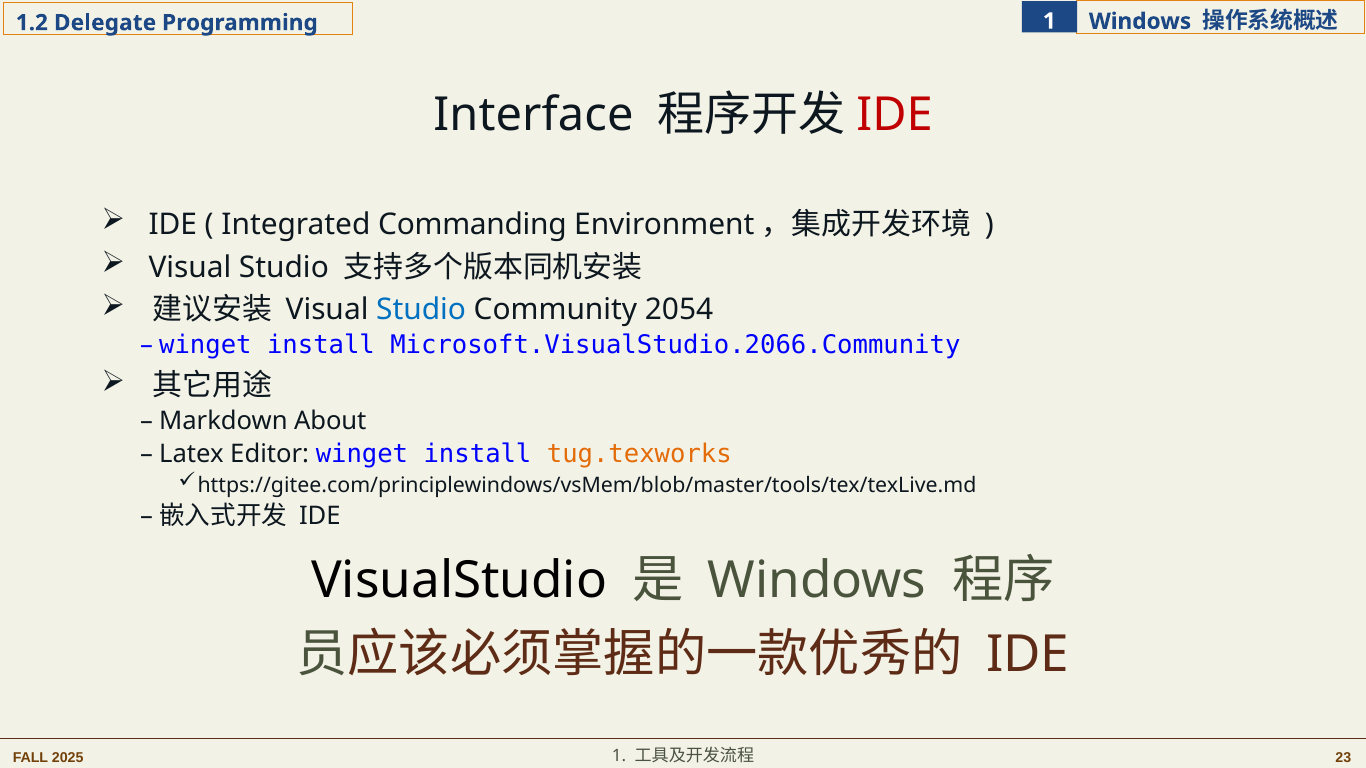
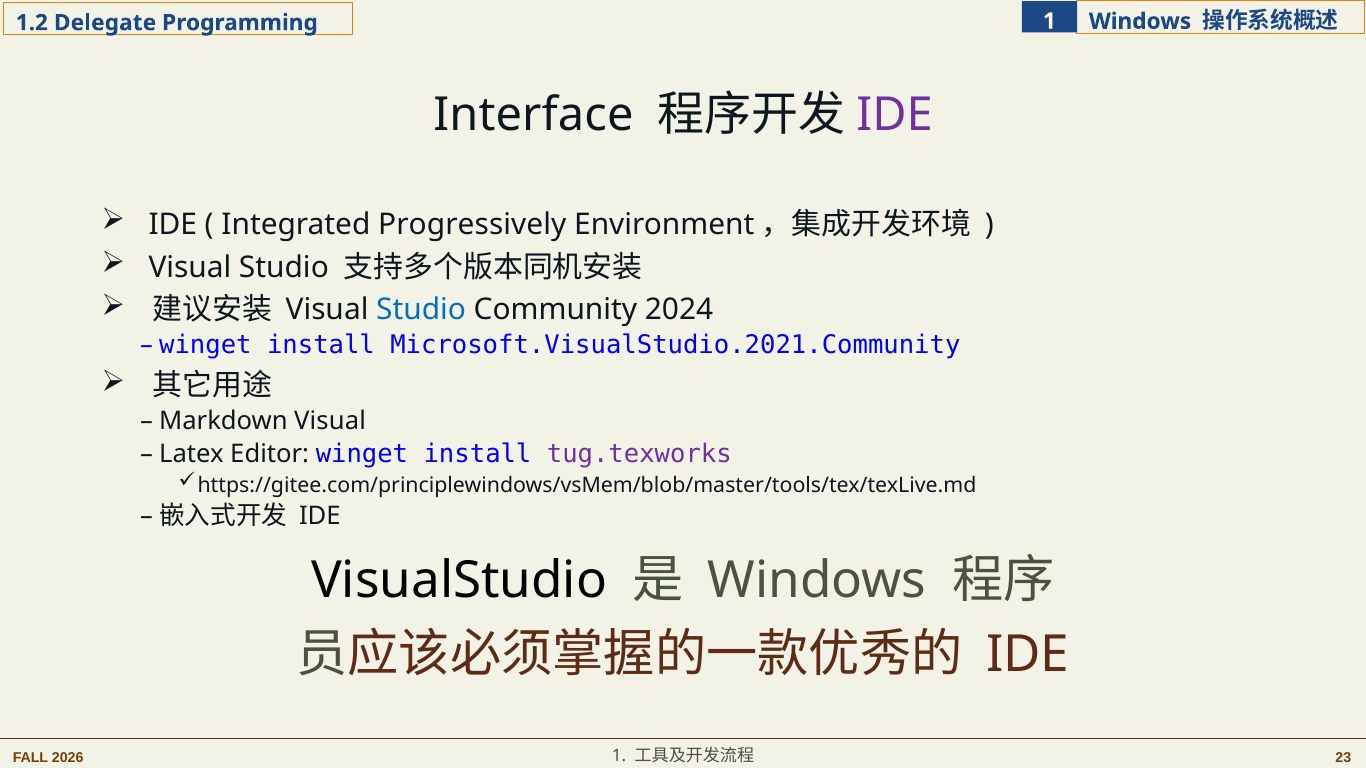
IDE colour: red -> purple (895, 115)
Commanding: Commanding -> Progressively (472, 224)
2054: 2054 -> 2024 (679, 310)
Microsoft.VisualStudio.2066.Community: Microsoft.VisualStudio.2066.Community -> Microsoft.VisualStudio.2021.Community (675, 346)
Markdown About: About -> Visual (330, 422)
tug.texworks colour: orange -> purple (639, 455)
2025: 2025 -> 2026 (68, 758)
